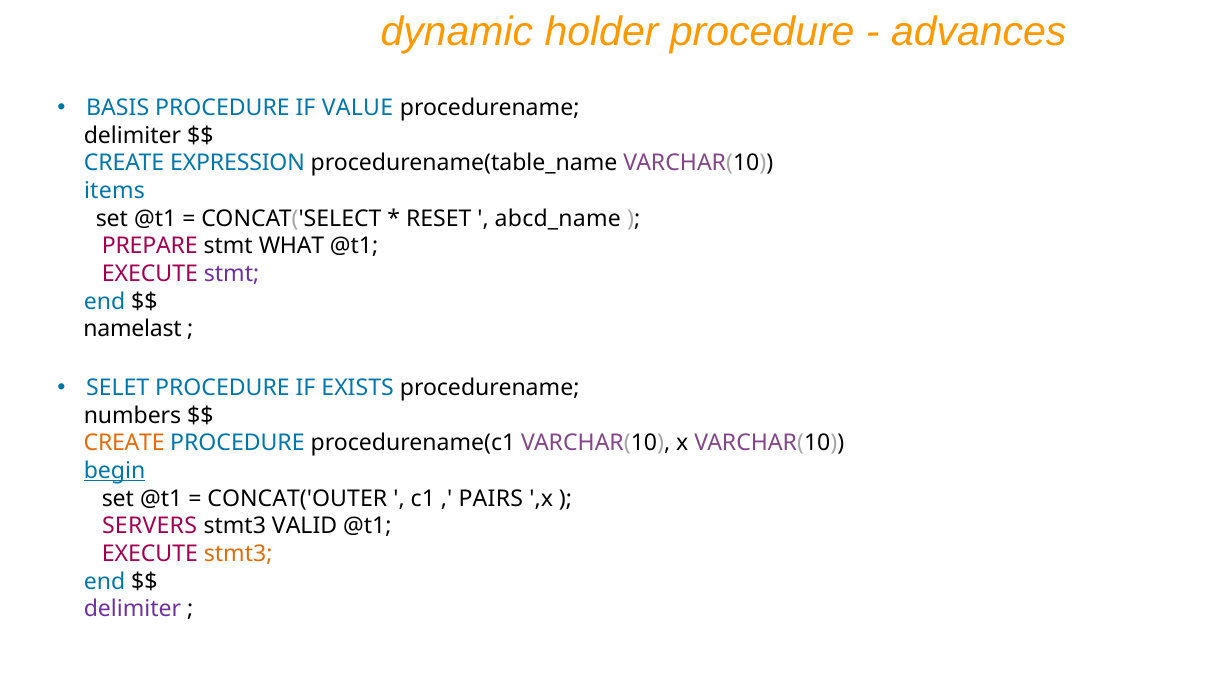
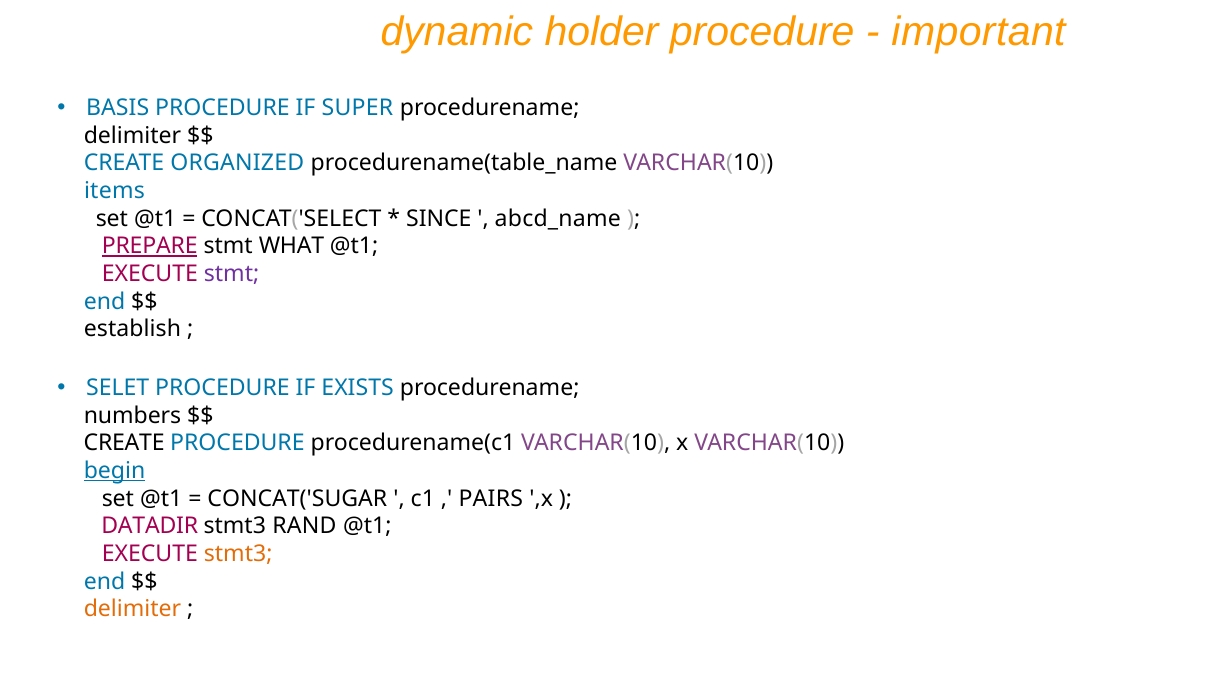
advances: advances -> important (979, 32)
VALUE: VALUE -> SUPER (357, 108)
EXPRESSION: EXPRESSION -> ORGANIZED (237, 163)
RESET: RESET -> SINCE (439, 218)
PREPARE underline: none -> present (150, 246)
namelast: namelast -> establish (132, 329)
CREATE colour: orange -> black (124, 443)
CONCAT('OUTER: CONCAT('OUTER -> CONCAT('SUGAR (297, 498)
SERVERS: SERVERS -> DATADIR (150, 526)
VALID: VALID -> RAND (304, 526)
delimiter colour: purple -> orange (132, 609)
